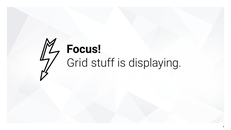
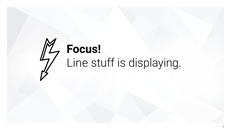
Grid: Grid -> Line (77, 63)
